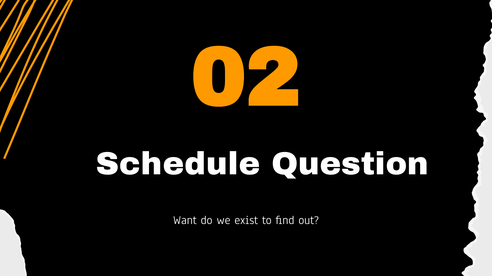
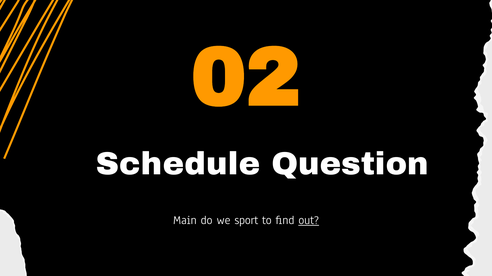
Want: Want -> Main (185, 221)
exist: exist -> sport (246, 221)
out underline: none -> present (309, 221)
